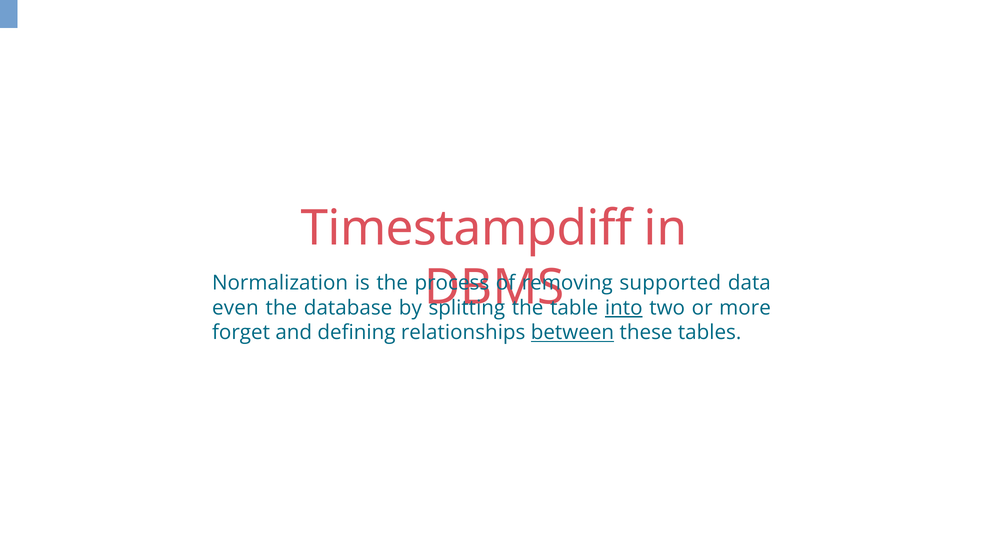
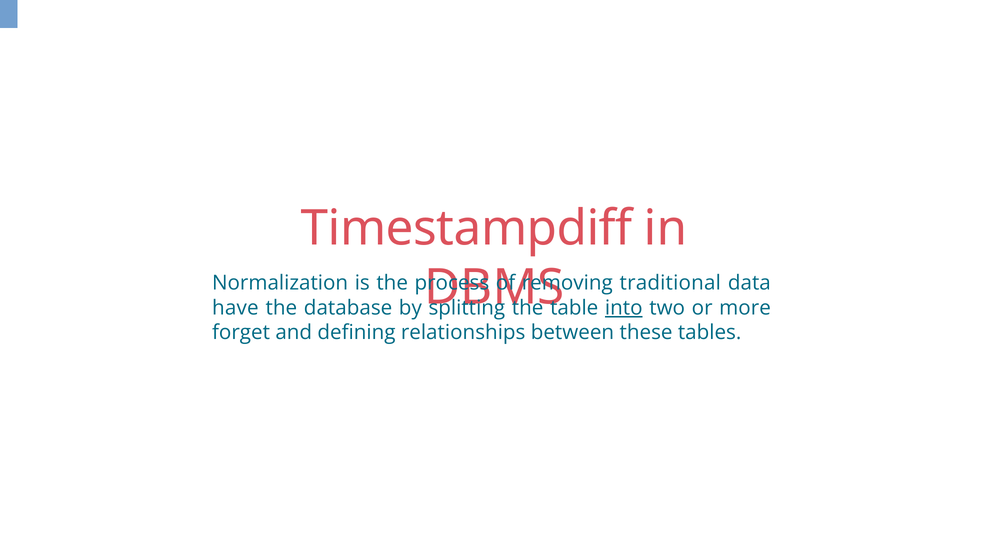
supported: supported -> traditional (670, 283)
even: even -> have (235, 308)
between underline: present -> none (572, 333)
